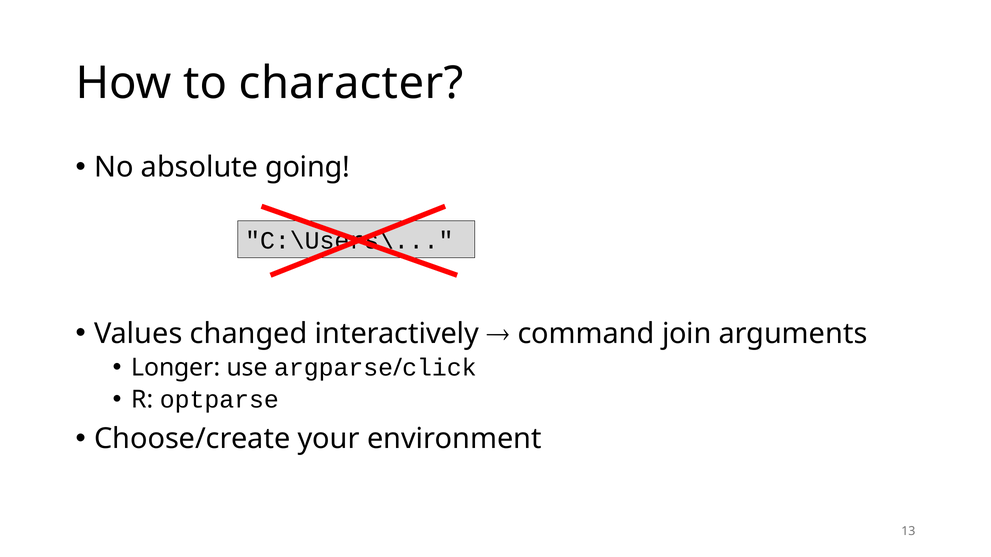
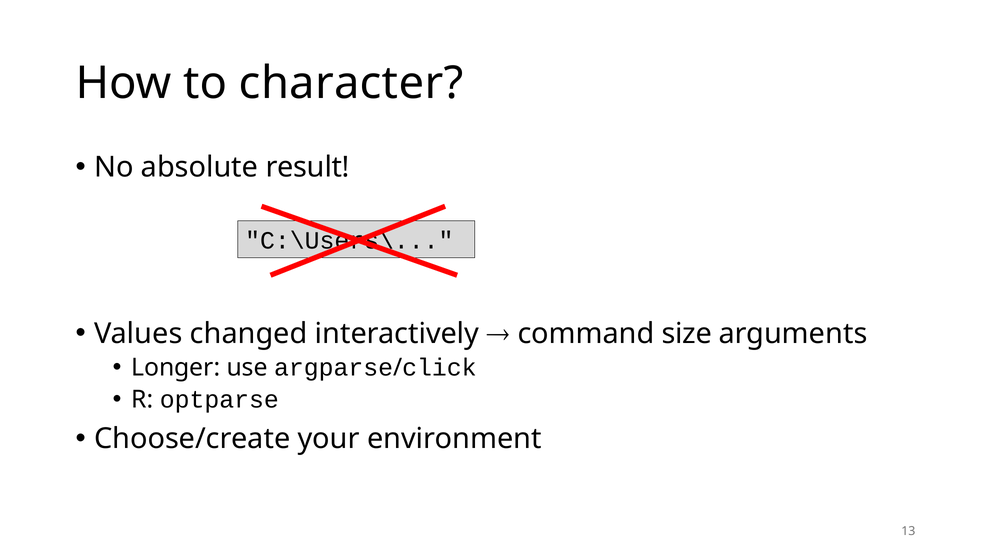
going: going -> result (308, 168)
join: join -> size (687, 334)
